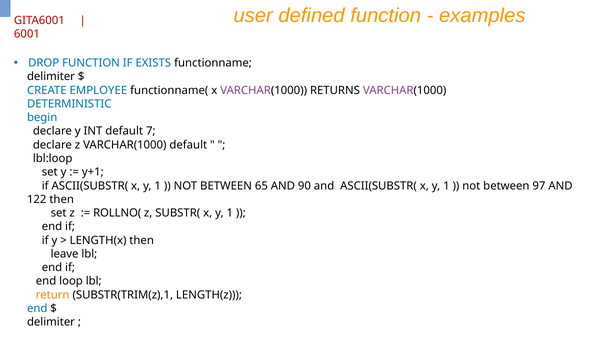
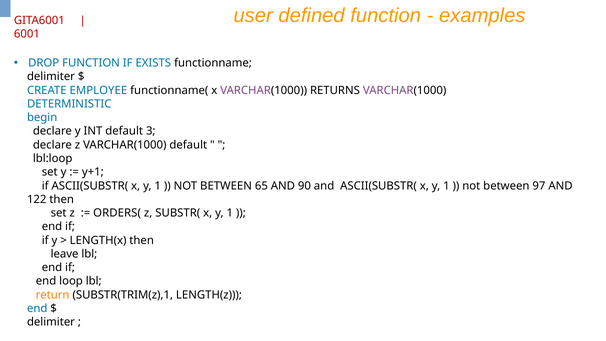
7: 7 -> 3 (151, 131)
ROLLNO(: ROLLNO( -> ORDERS( (117, 213)
